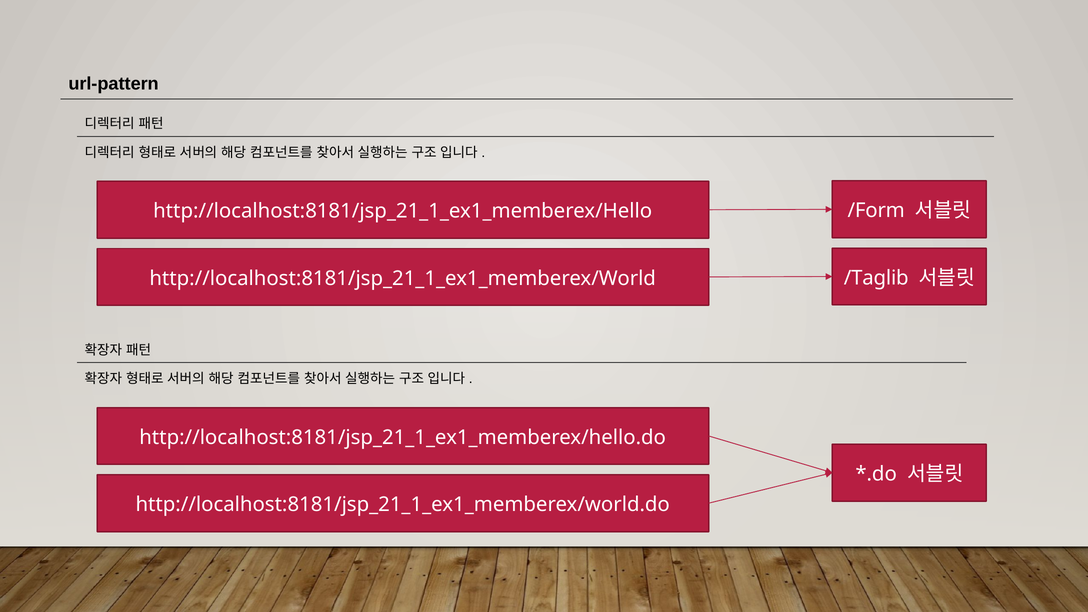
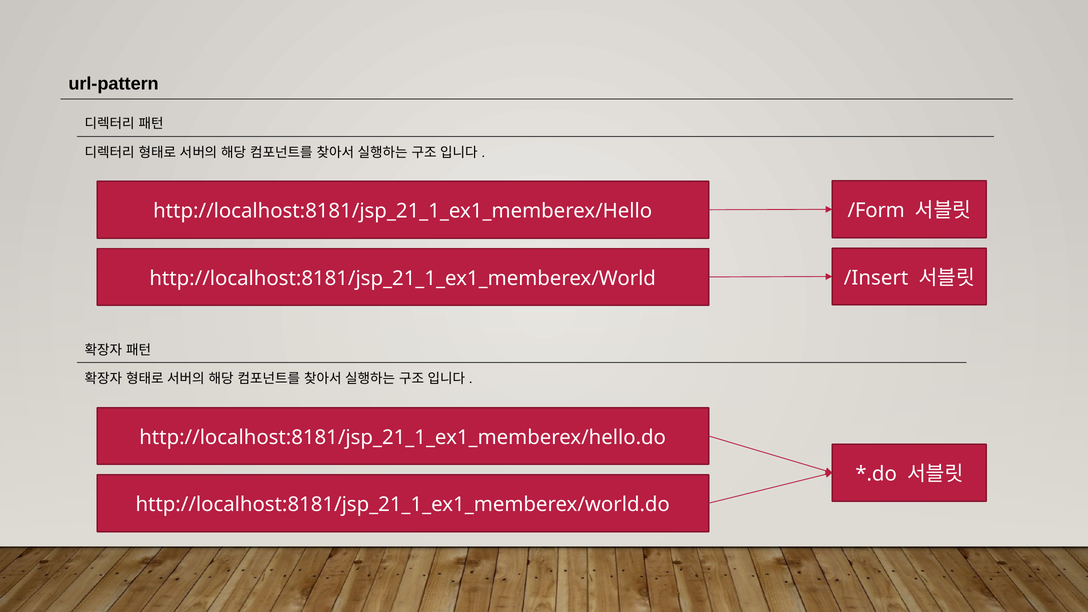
/Taglib: /Taglib -> /Insert (876, 278)
